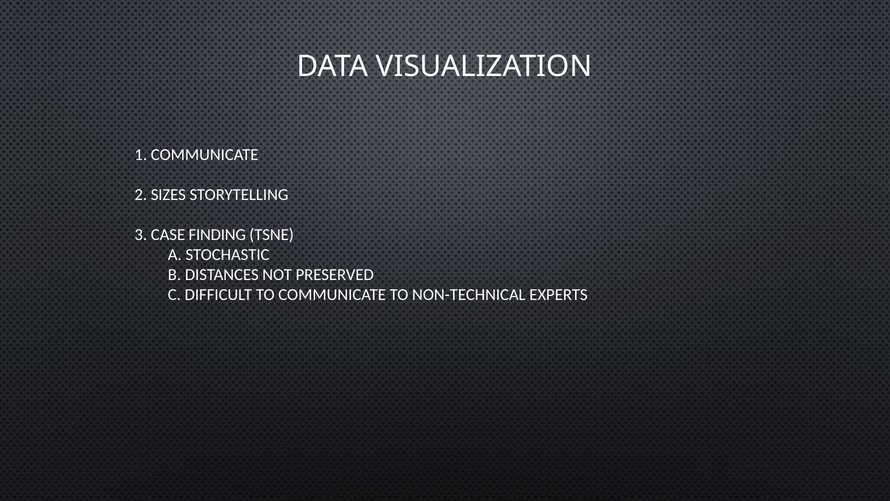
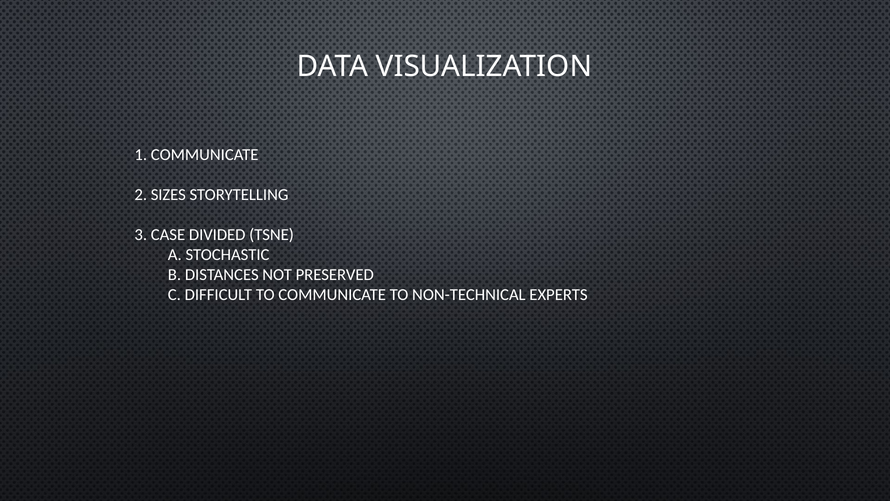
FINDING: FINDING -> DIVIDED (217, 235)
